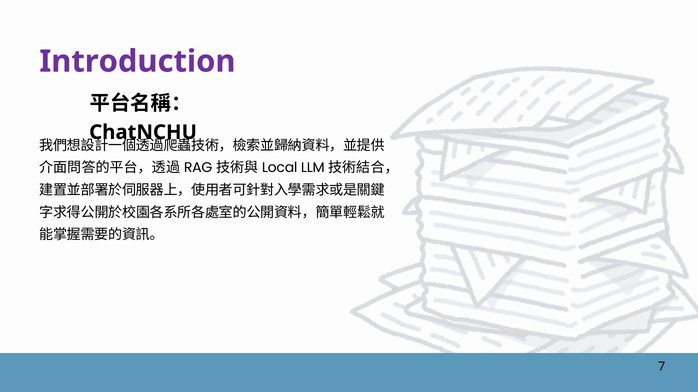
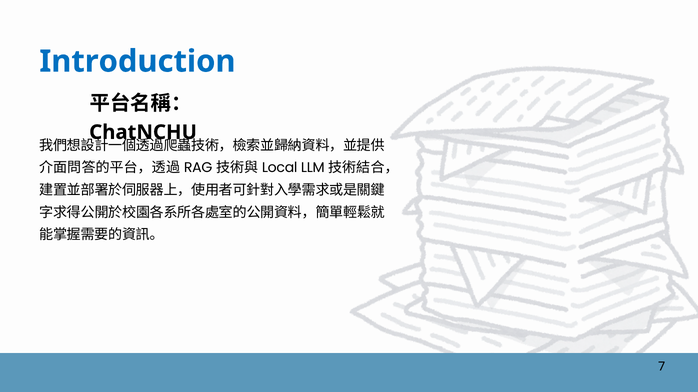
Introduction colour: purple -> blue (137, 62)
